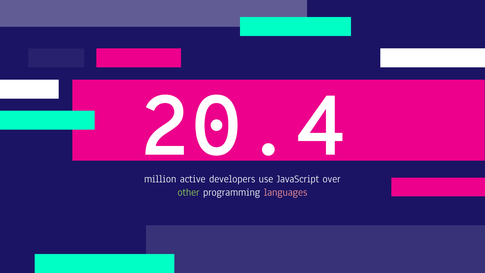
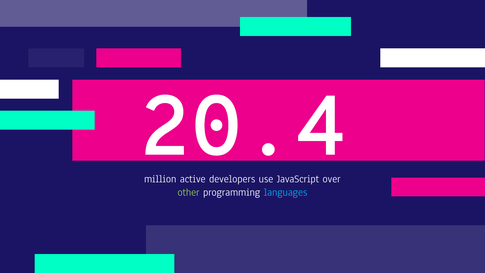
languages colour: pink -> light blue (286, 192)
